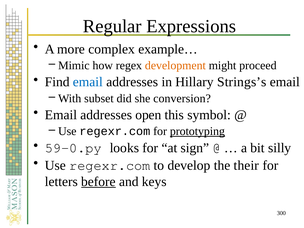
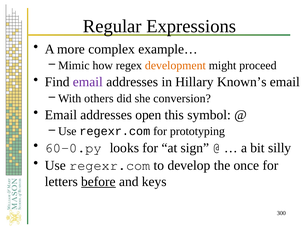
email colour: blue -> purple (88, 82)
Strings’s: Strings’s -> Known’s (242, 82)
subset: subset -> others (99, 98)
prototyping underline: present -> none (197, 131)
59-0.py: 59-0.py -> 60-0.py (73, 148)
their: their -> once (246, 165)
